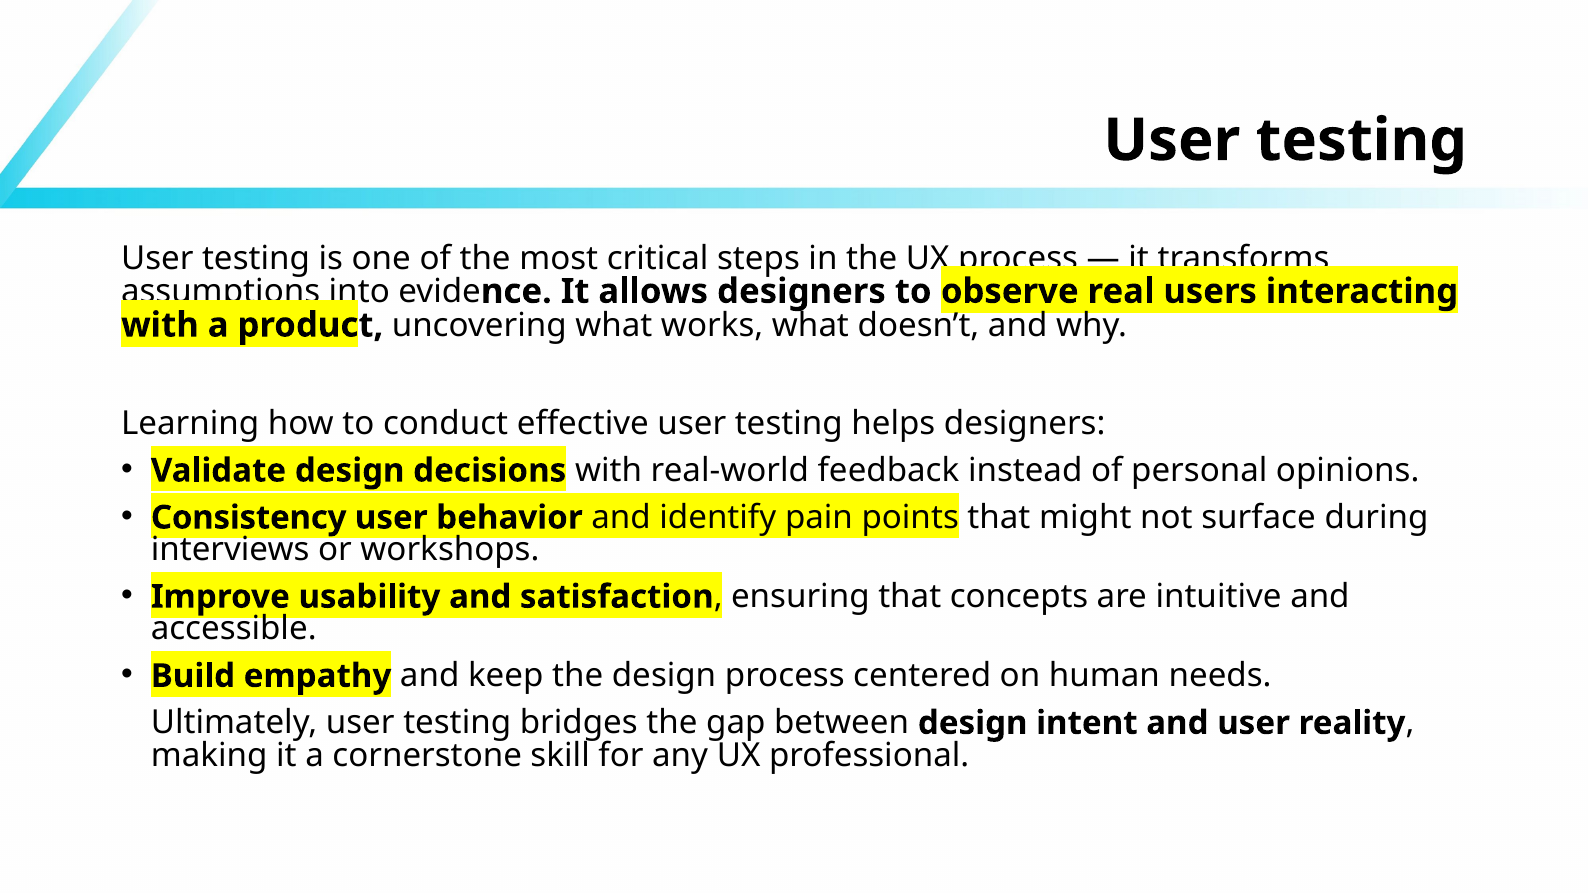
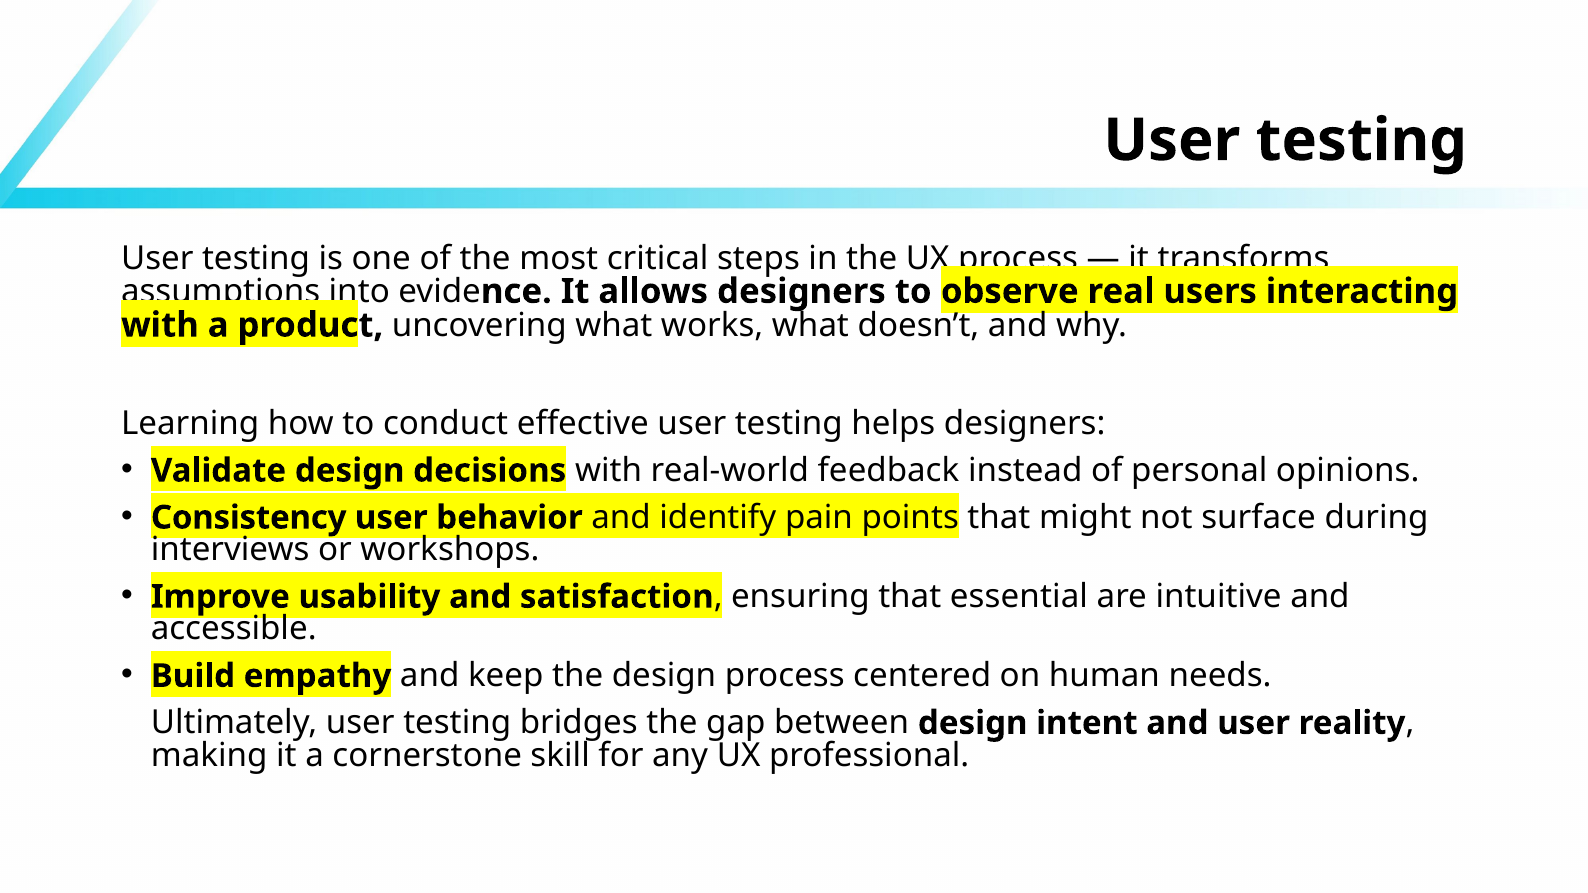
concepts: concepts -> essential (1019, 597)
